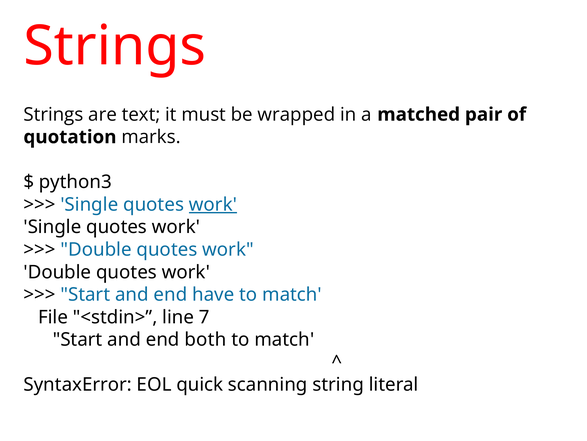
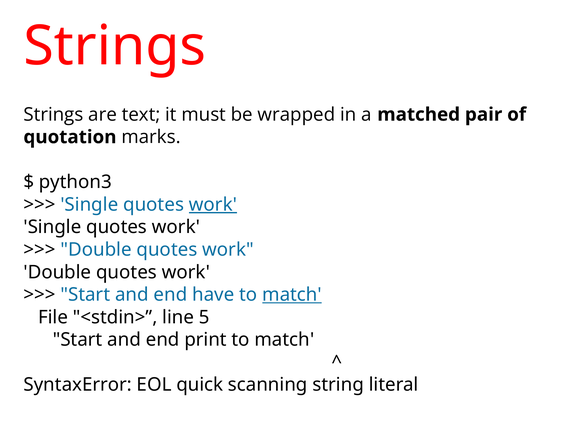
match underline: none -> present (292, 294)
7: 7 -> 5 (204, 317)
both: both -> print (206, 339)
